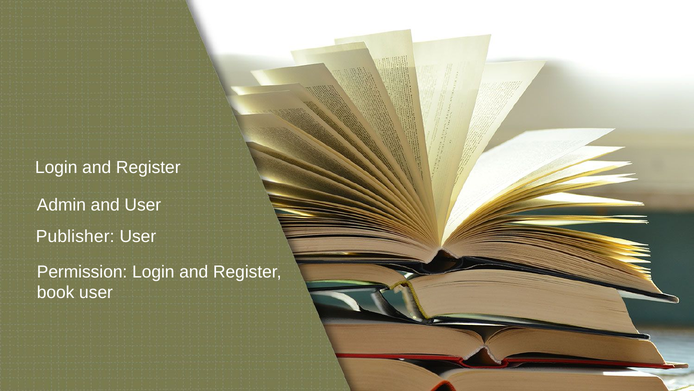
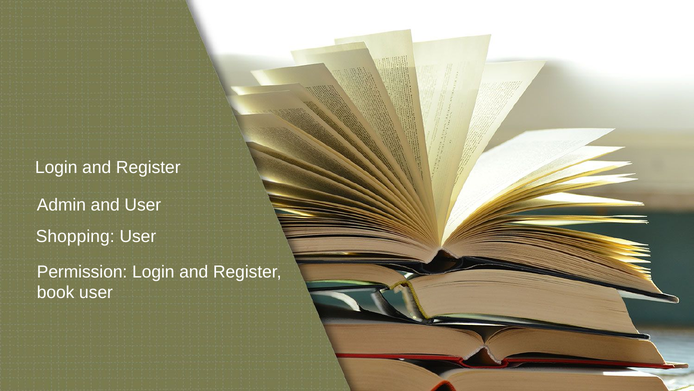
Publisher: Publisher -> Shopping (75, 236)
